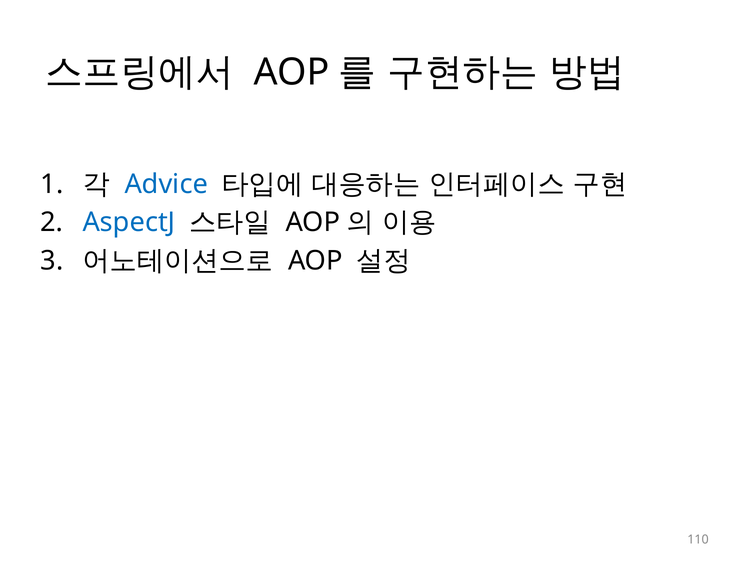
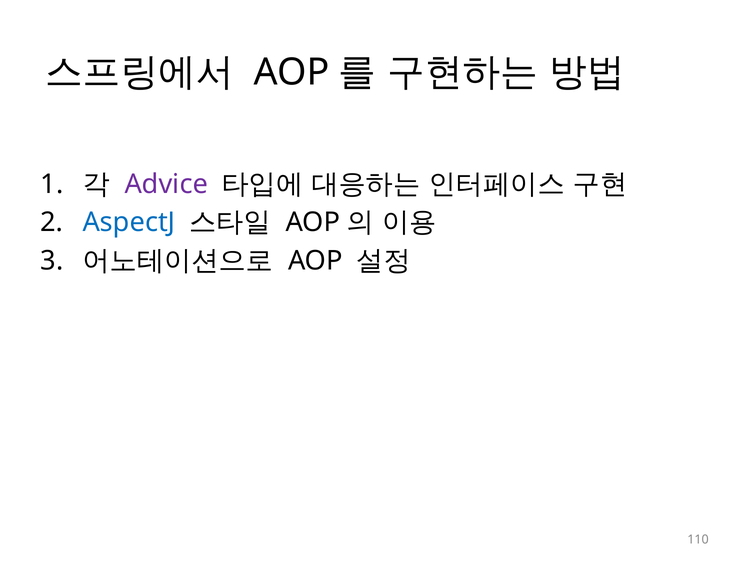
Advice colour: blue -> purple (166, 184)
